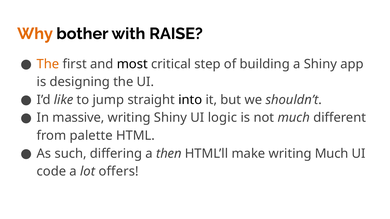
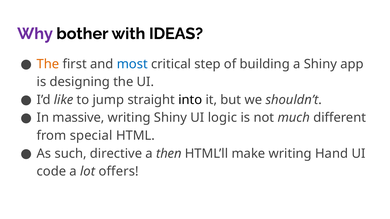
Why colour: orange -> purple (35, 34)
RAISE: RAISE -> IDEAS (176, 34)
most colour: black -> blue (132, 64)
palette: palette -> special (91, 136)
differing: differing -> directive (116, 154)
writing Much: Much -> Hand (332, 154)
